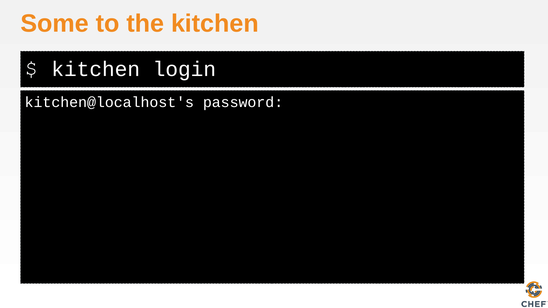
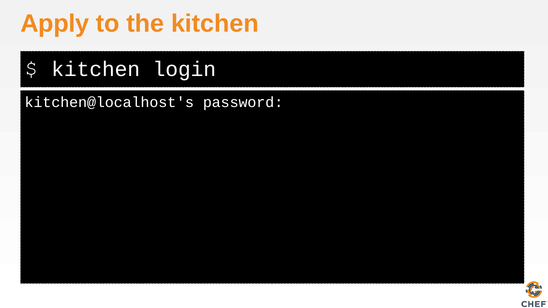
Some: Some -> Apply (55, 24)
